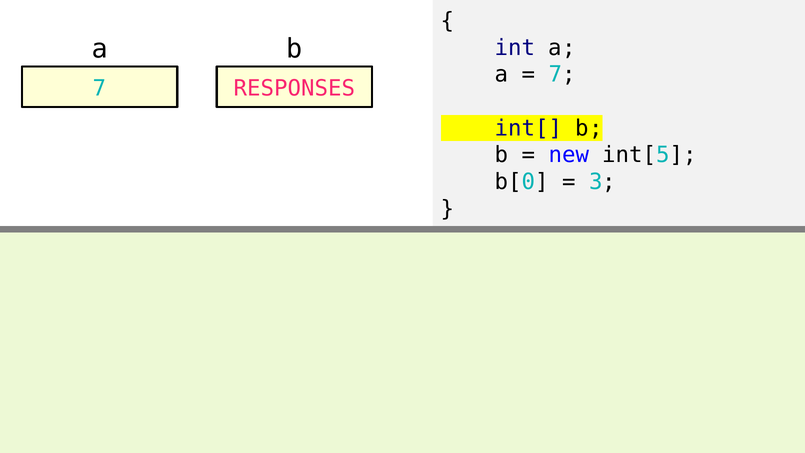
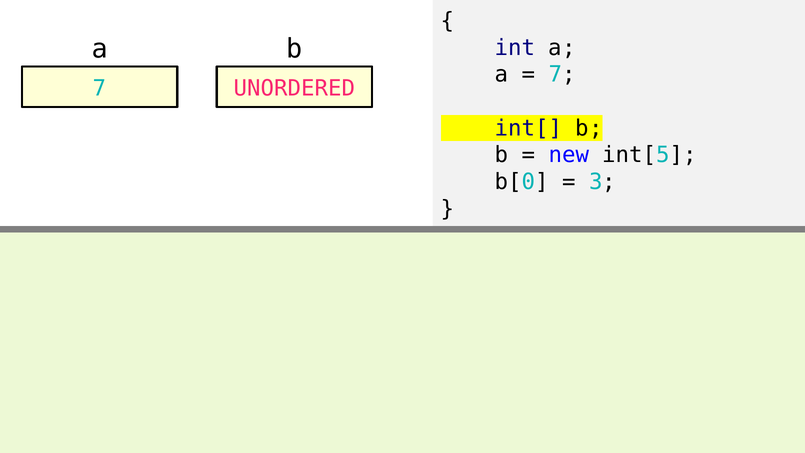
RESPONSES: RESPONSES -> UNORDERED (294, 88)
